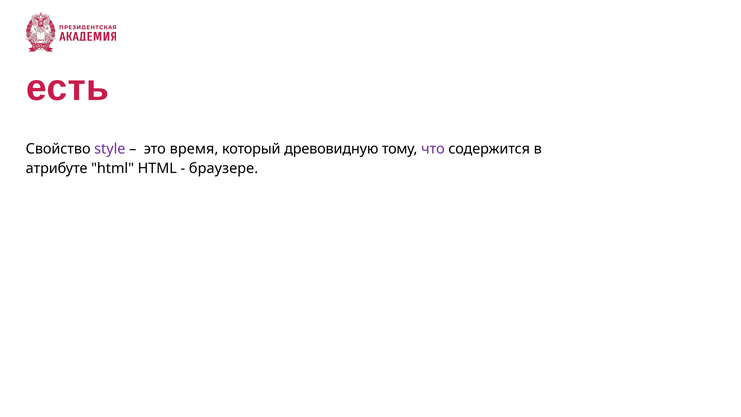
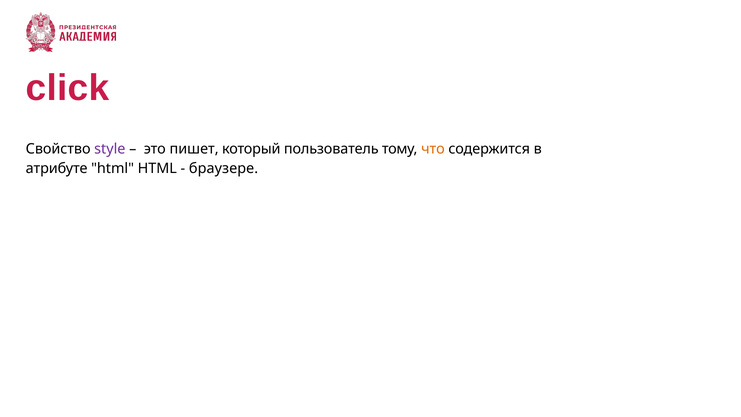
есть: есть -> click (68, 88)
время: время -> пишет (194, 149)
древовидную: древовидную -> пользователь (331, 149)
что colour: purple -> orange (433, 149)
